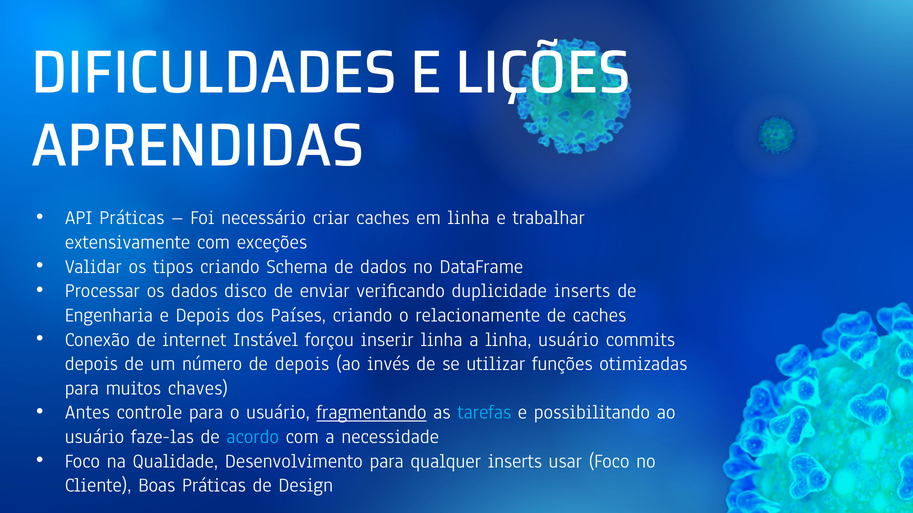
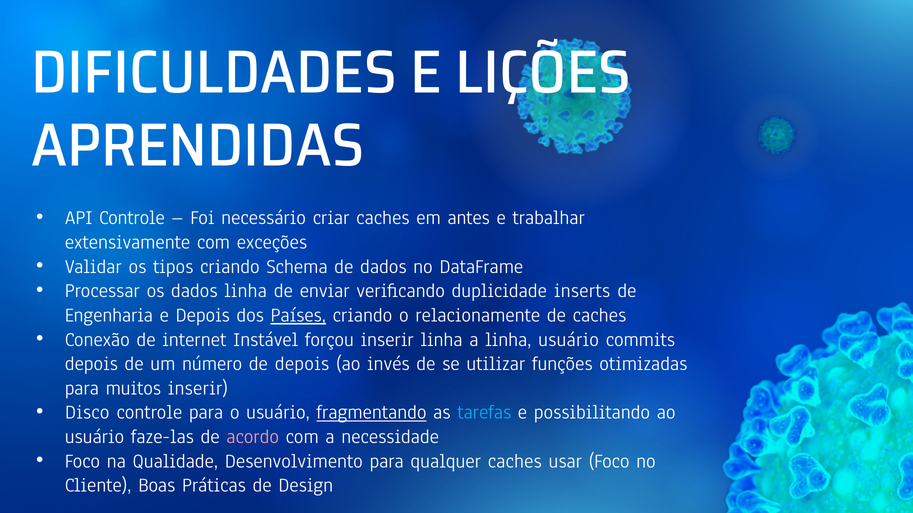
API Práticas: Práticas -> Controle (132, 218)
em linha: linha -> antes (469, 218)
dados disco: disco -> linha (246, 291)
Países underline: none -> present (298, 315)
muitos chaves: chaves -> inserir (198, 388)
Antes: Antes -> Disco (87, 413)
acordo colour: light blue -> pink (253, 437)
qualquer inserts: inserts -> caches (515, 461)
